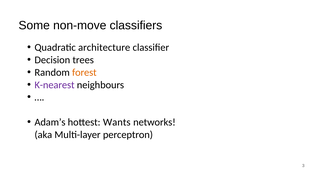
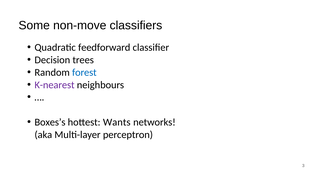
architecture: architecture -> feedforward (104, 48)
forest colour: orange -> blue (84, 72)
Adam’s: Adam’s -> Boxes’s (50, 122)
